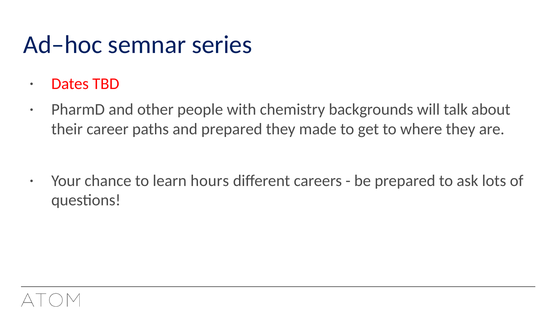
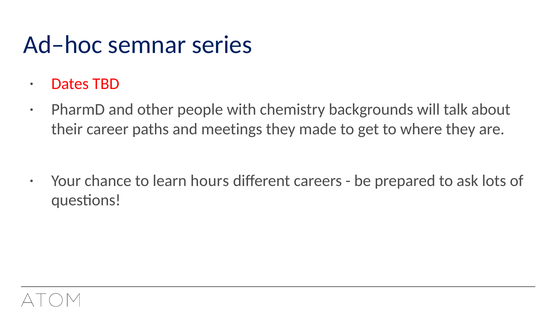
and prepared: prepared -> meetings (232, 129)
